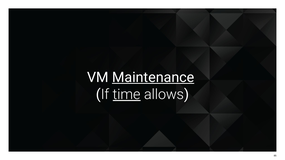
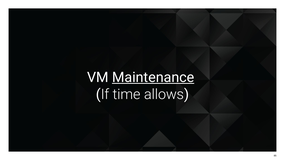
time underline: present -> none (127, 95)
